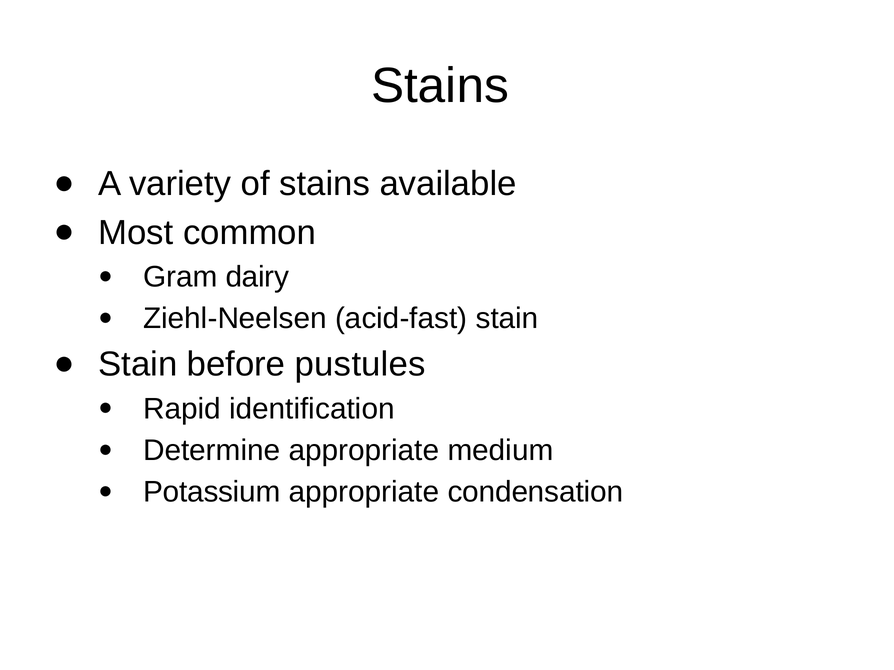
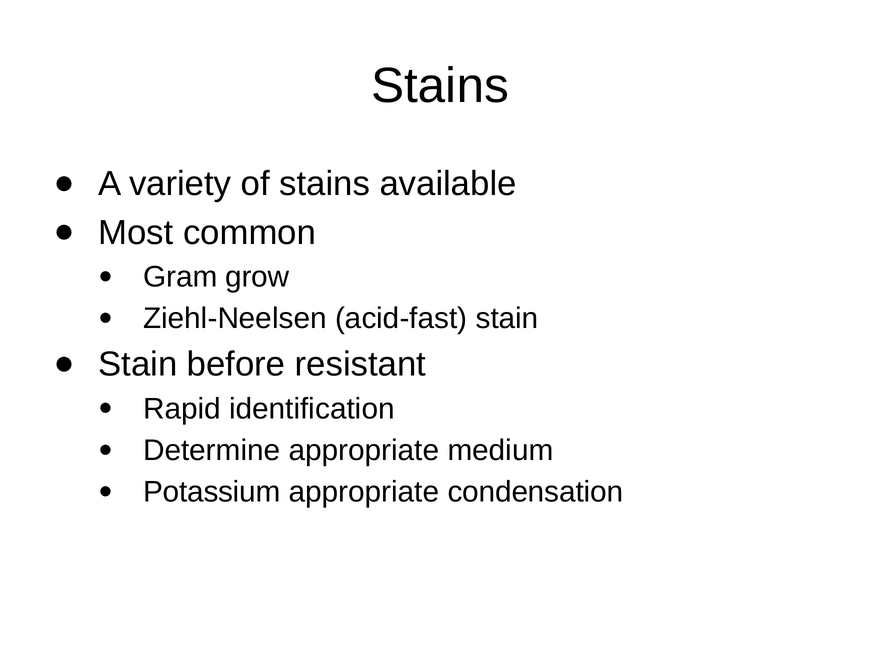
dairy: dairy -> grow (257, 277)
pustules: pustules -> resistant (360, 365)
